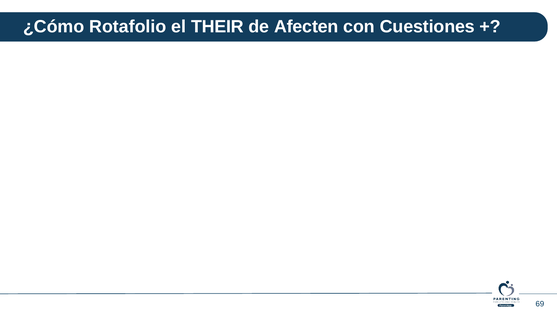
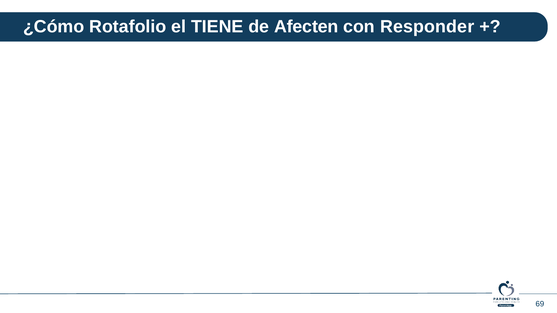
THEIR: THEIR -> TIENE (217, 27)
Cuestiones: Cuestiones -> Responder (427, 27)
